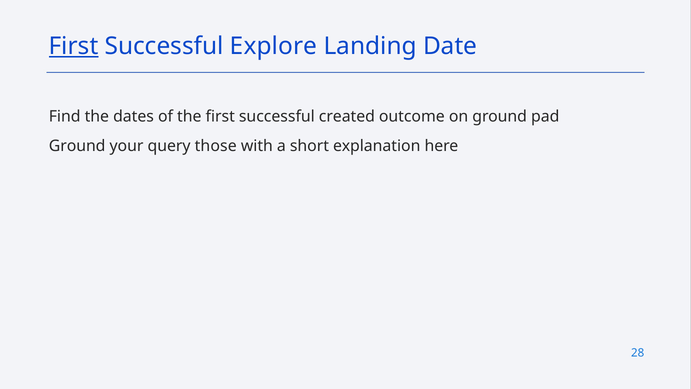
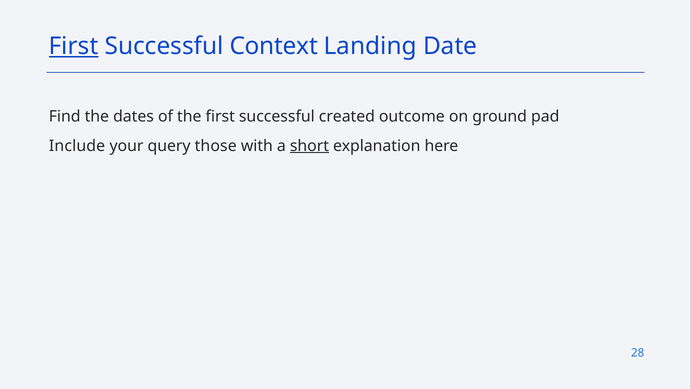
Explore: Explore -> Context (274, 46)
Ground: Ground -> Include (77, 146)
short underline: none -> present (309, 146)
